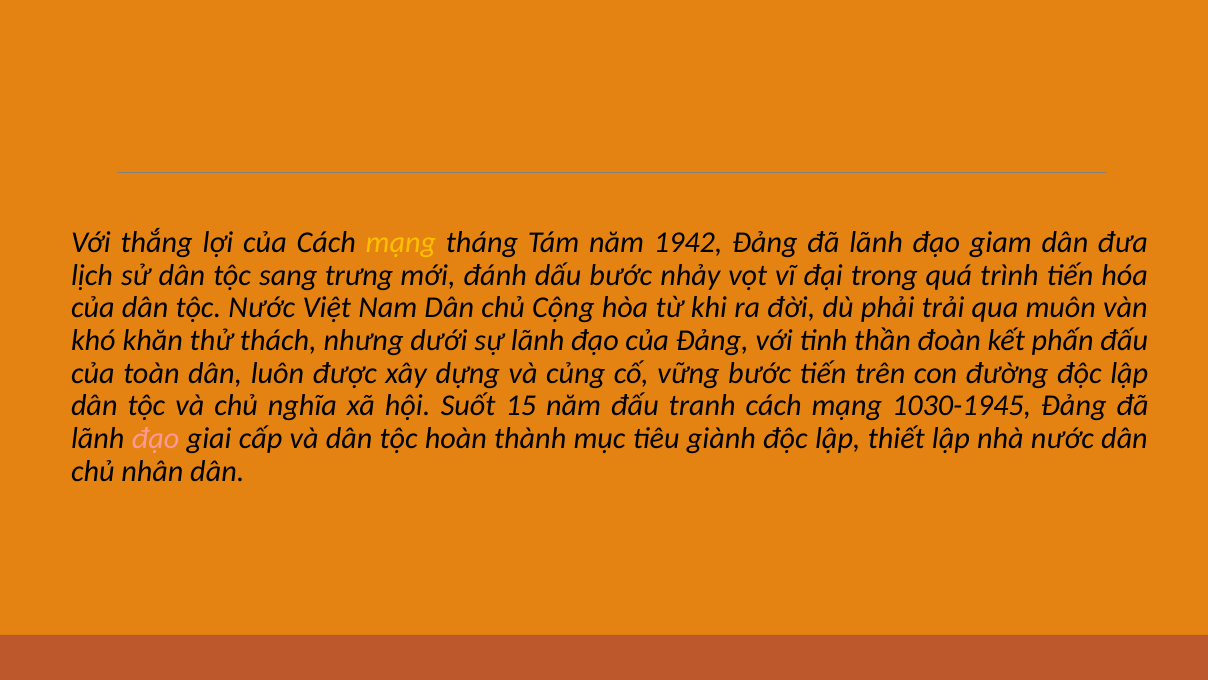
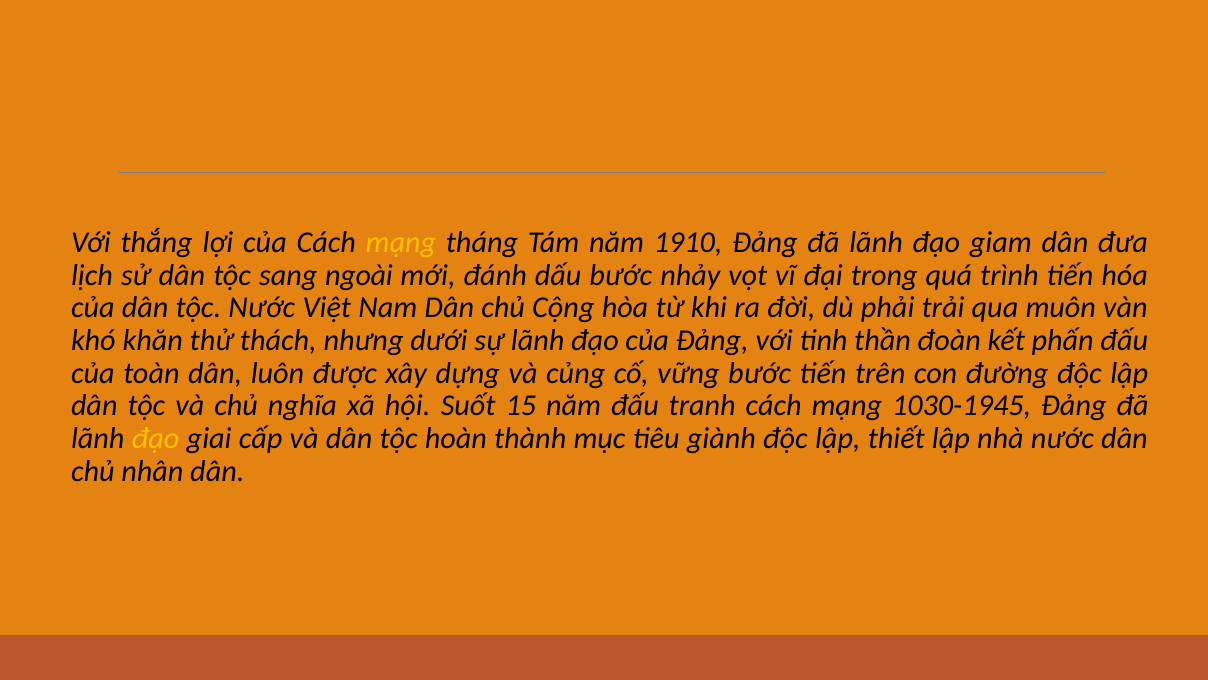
1942: 1942 -> 1910 (688, 242)
trưng: trưng -> ngoài (359, 275)
đạo colour: pink -> yellow (156, 438)
